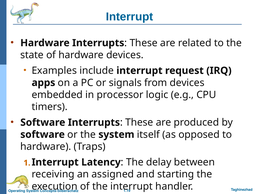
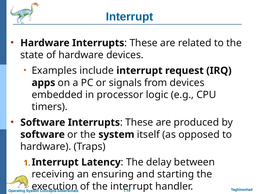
assigned: assigned -> ensuring (113, 174)
